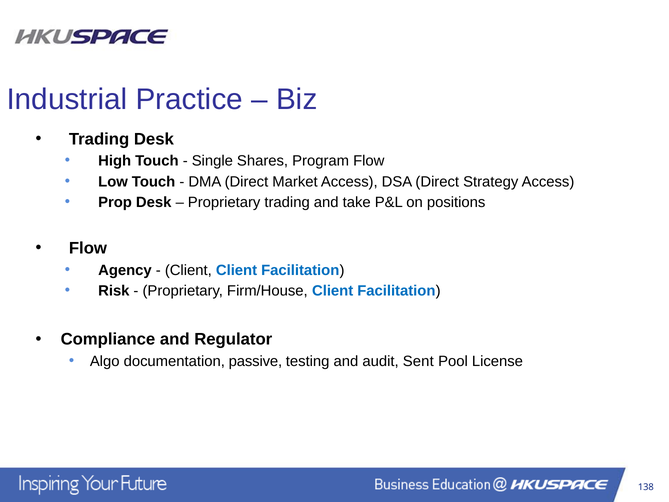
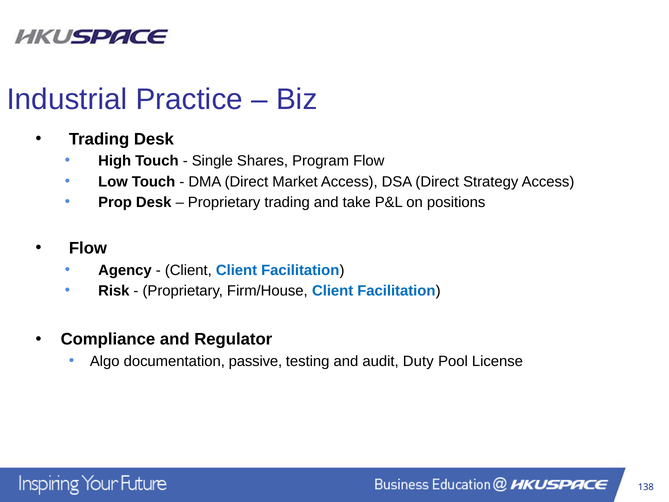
Sent: Sent -> Duty (418, 361)
